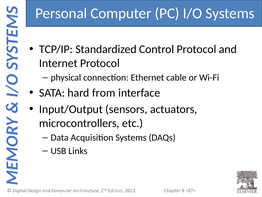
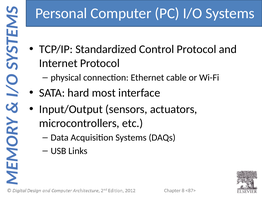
from: from -> most (104, 93)
